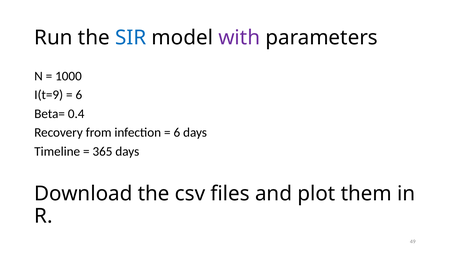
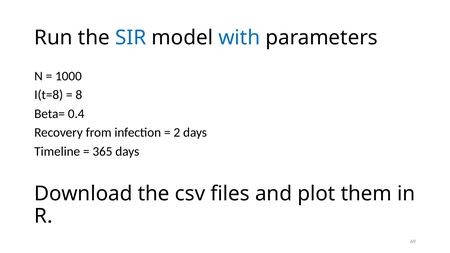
with colour: purple -> blue (239, 38)
I(t=9: I(t=9 -> I(t=8 (49, 95)
6: 6 -> 8 (79, 95)
6: 6 -> 2 (177, 133)
